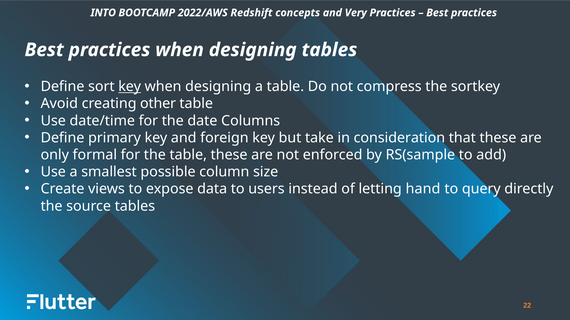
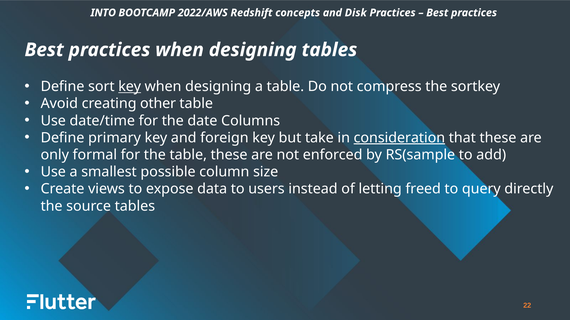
Very: Very -> Disk (356, 13)
consideration underline: none -> present (399, 138)
hand: hand -> freed (423, 189)
